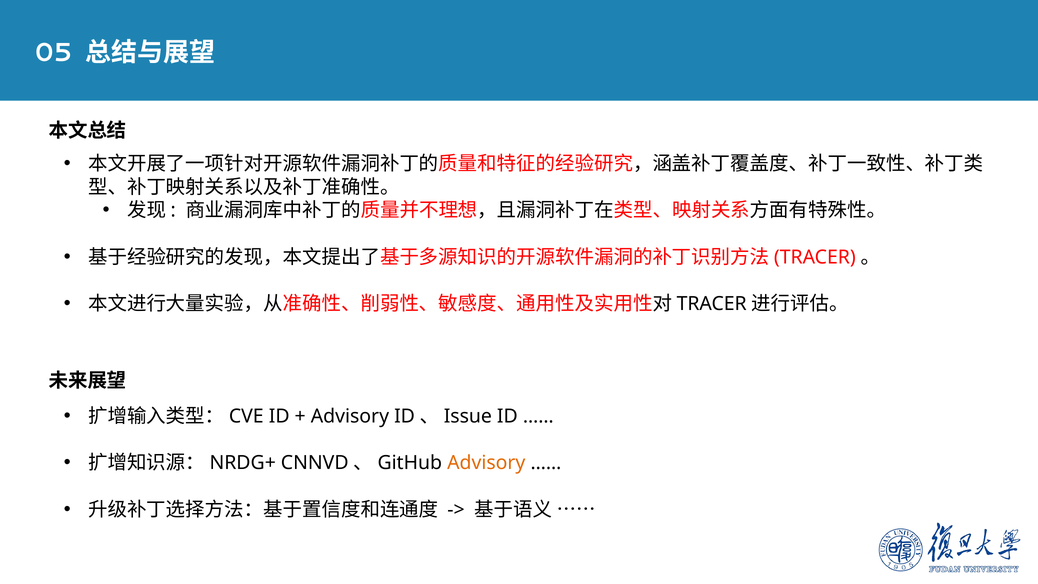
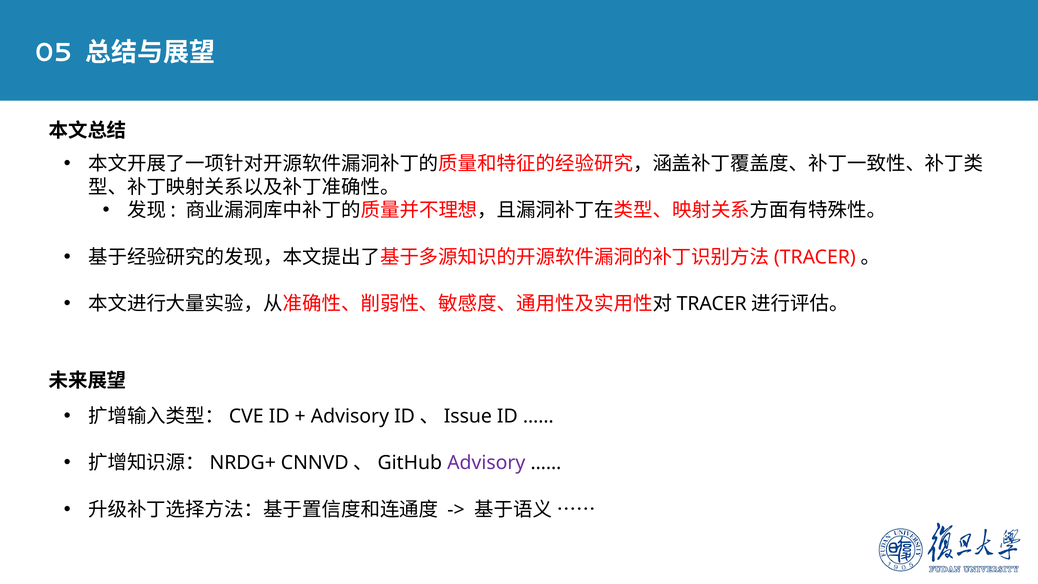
Advisory colour: orange -> purple (486, 463)
